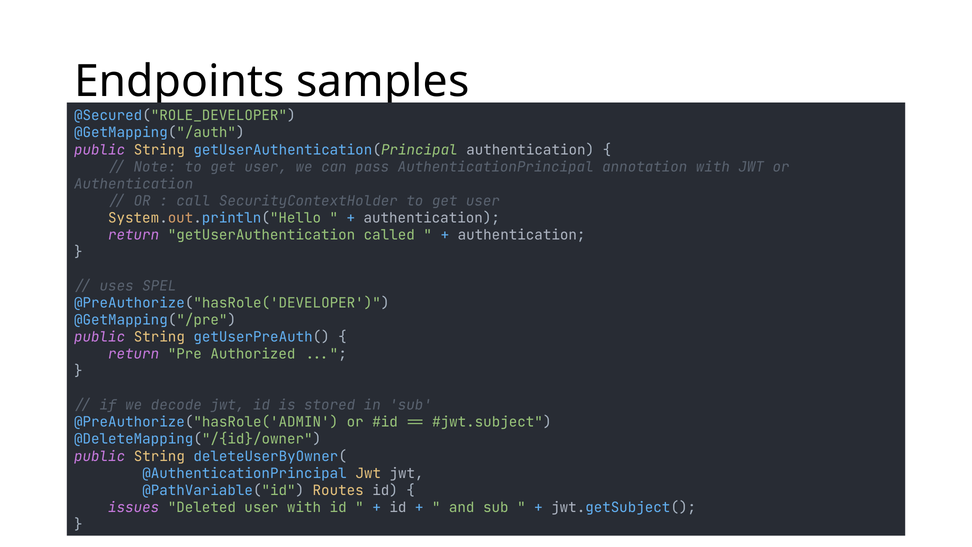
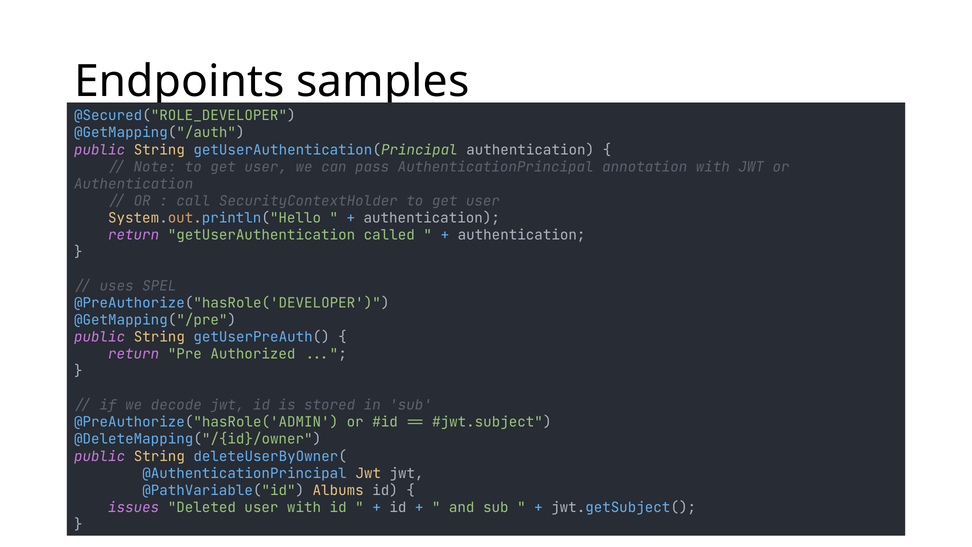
Routes: Routes -> Albums (338, 490)
